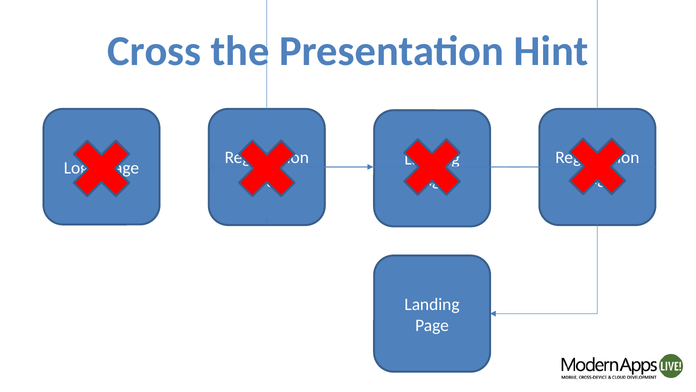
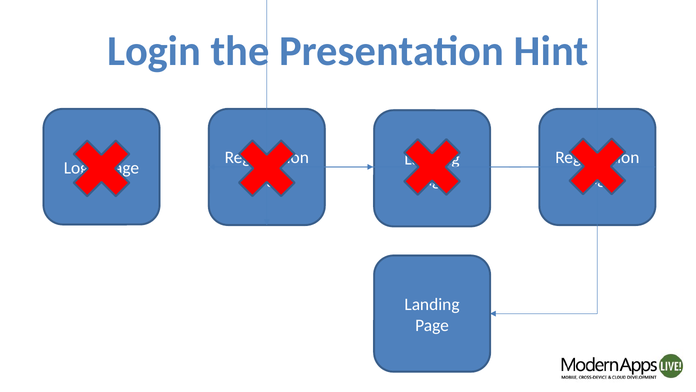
Cross: Cross -> Login (154, 51)
